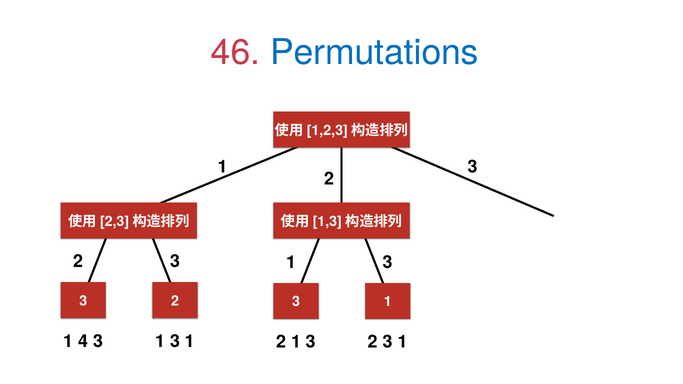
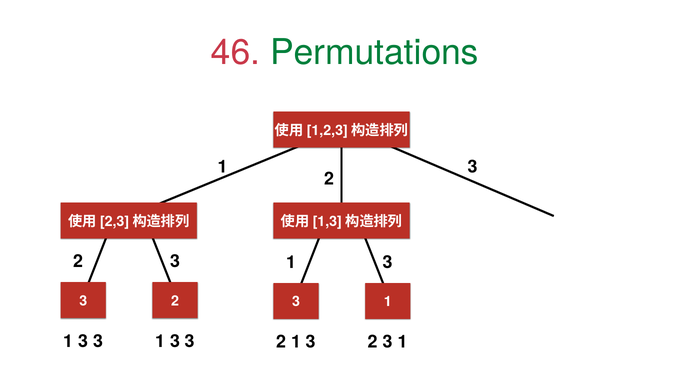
Permutations colour: blue -> green (374, 53)
4: 4 -> 3 (83, 341)
1: 1 -> 3 (190, 341)
